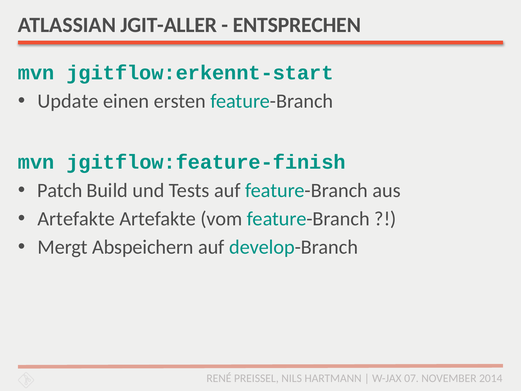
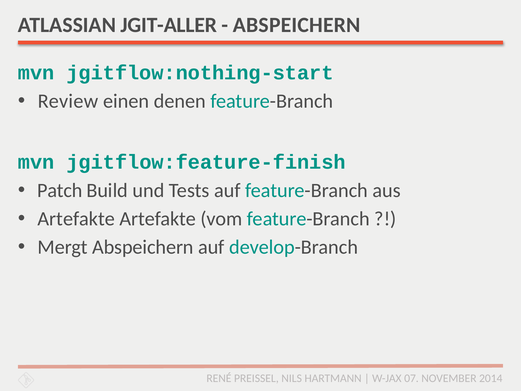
ENTSPRECHEN: ENTSPRECHEN -> ABSPEICHERN (297, 25)
jgitflow:erkennt-start: jgitflow:erkennt-start -> jgitflow:nothing-start (200, 73)
Update: Update -> Review (68, 101)
ersten: ersten -> denen (180, 101)
